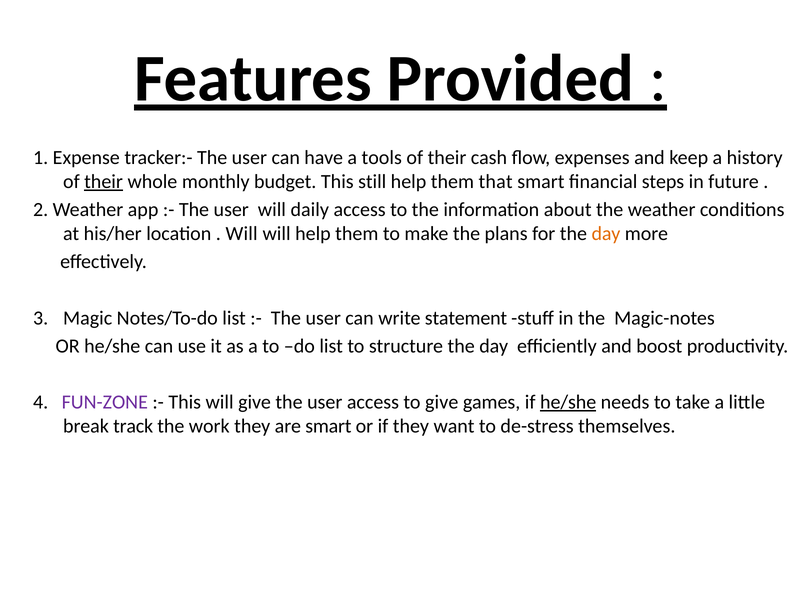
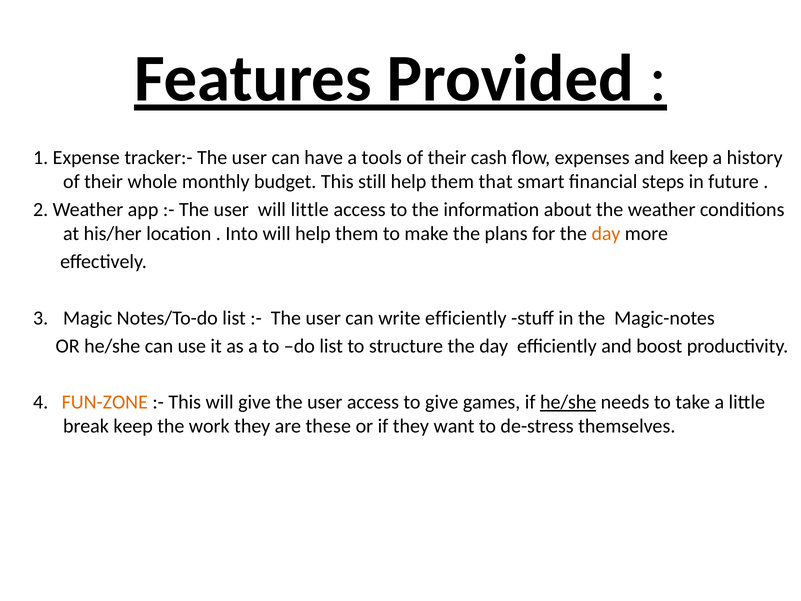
their underline: present -> none (104, 182)
will daily: daily -> little (310, 210)
Will: Will -> Into (242, 234)
write statement: statement -> efficiently (466, 318)
FUN-ZONE colour: purple -> orange (105, 402)
break track: track -> keep (133, 426)
are smart: smart -> these (328, 426)
